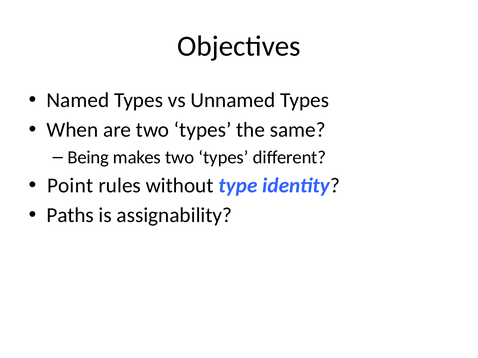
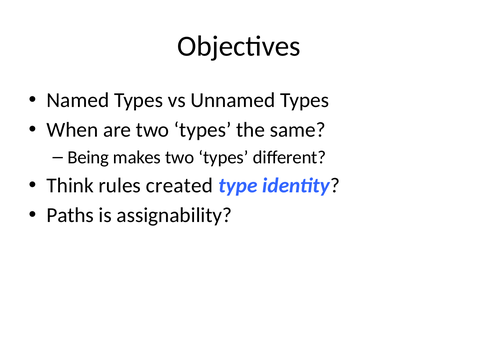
Point: Point -> Think (70, 186)
without: without -> created (180, 186)
